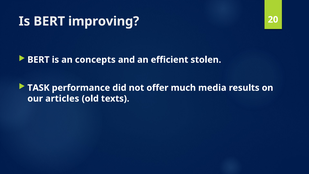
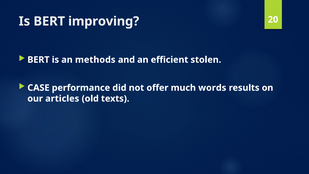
concepts: concepts -> methods (95, 60)
TASK: TASK -> CASE (38, 88)
media: media -> words (212, 88)
